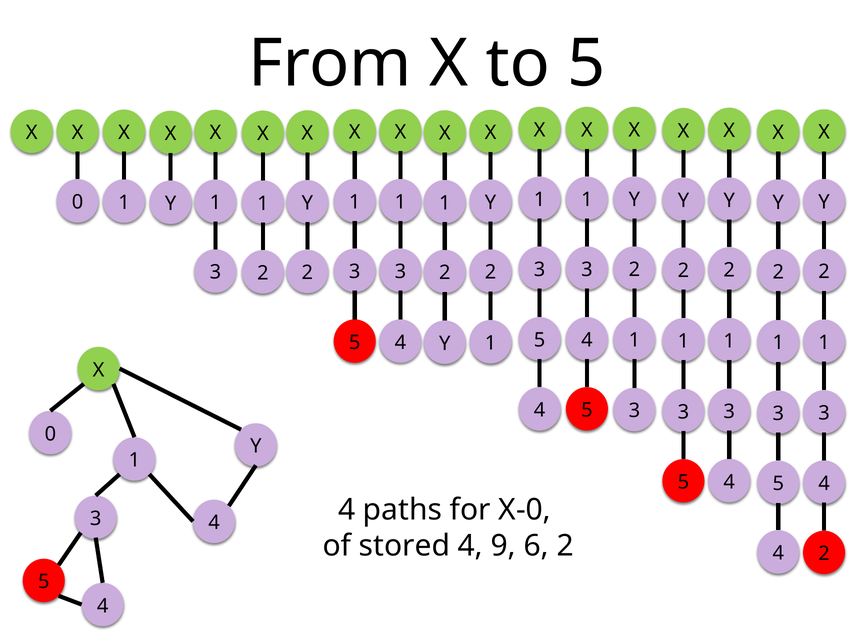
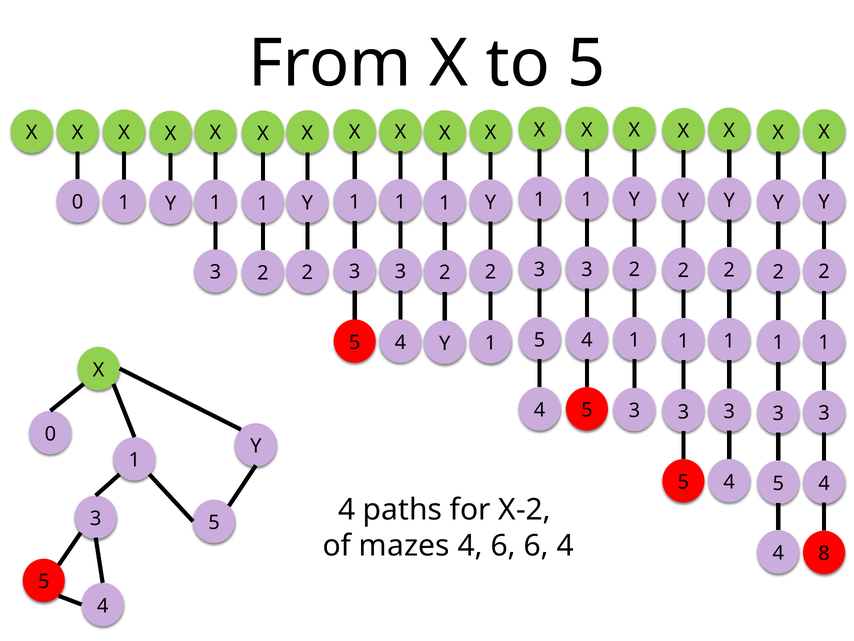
X-0: X-0 -> X-2 (525, 510)
4: 4 -> 5 (214, 522)
stored: stored -> mazes (404, 546)
4 9: 9 -> 6 (503, 546)
6 2: 2 -> 4 (565, 546)
4 2: 2 -> 8 (824, 553)
